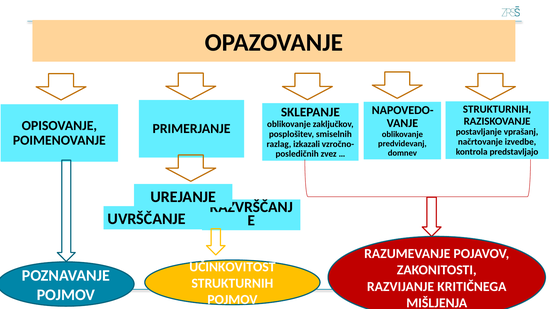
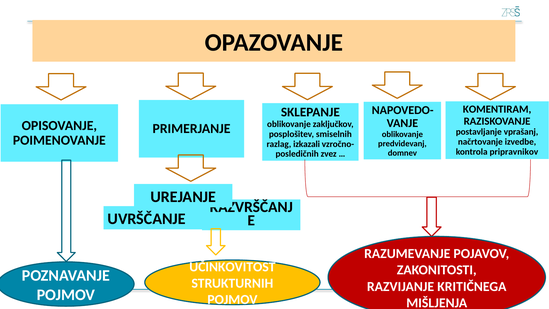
STRUKTURNIH: STRUKTURNIH -> KOMENTIRAM (497, 109)
predstavljajo: predstavljajo -> pripravnikov (514, 152)
